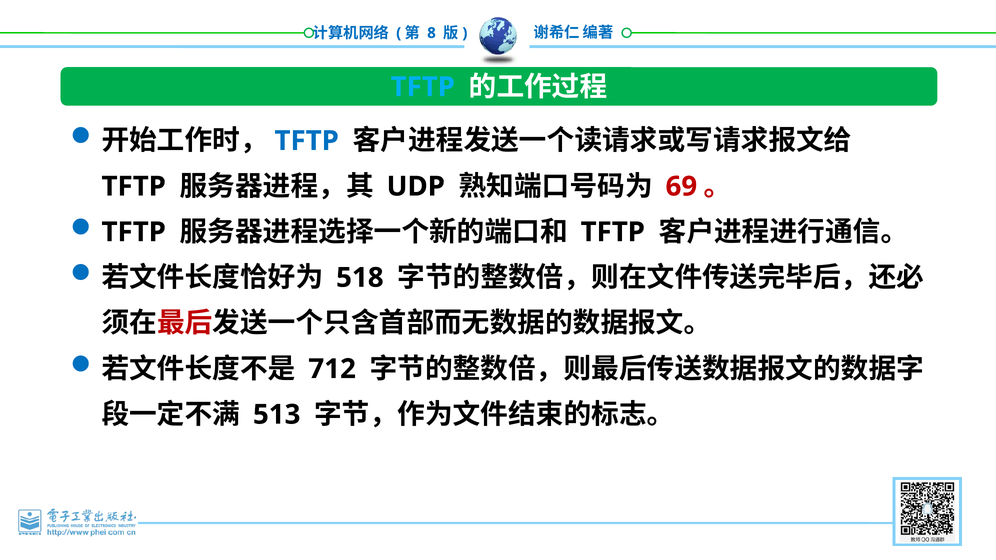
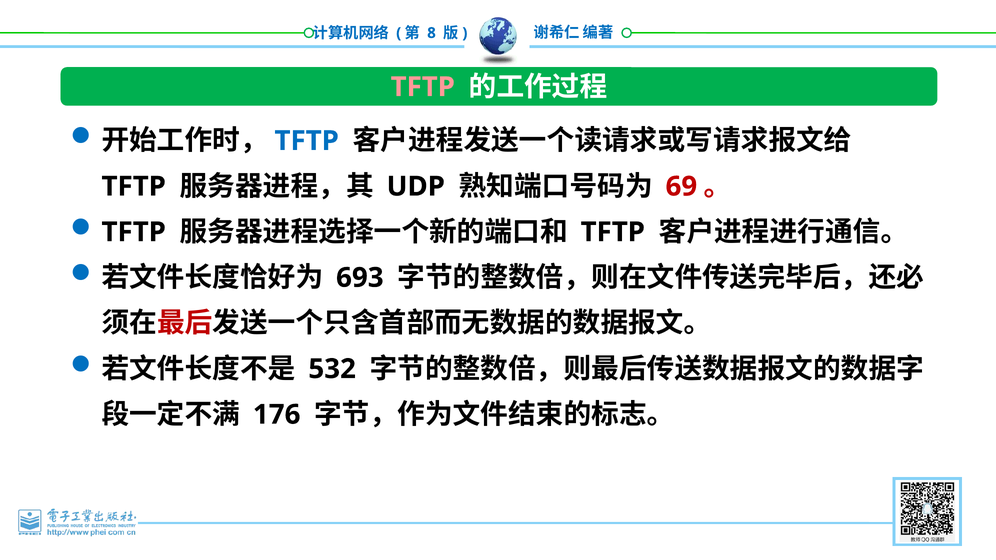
TFTP colour: light blue -> pink (423, 87)
518: 518 -> 693 (360, 278)
712: 712 -> 532 (332, 369)
513: 513 -> 176 (277, 415)
